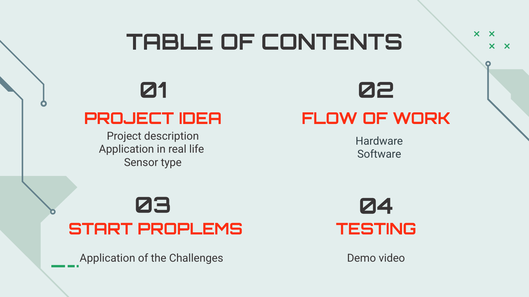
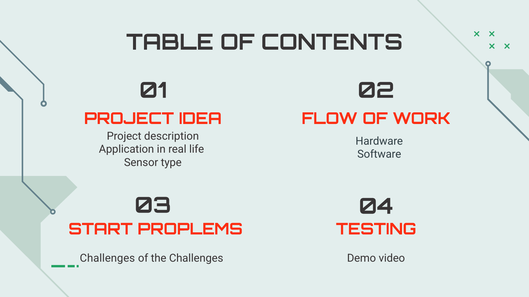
Application: Application -> Challenges (107, 259)
